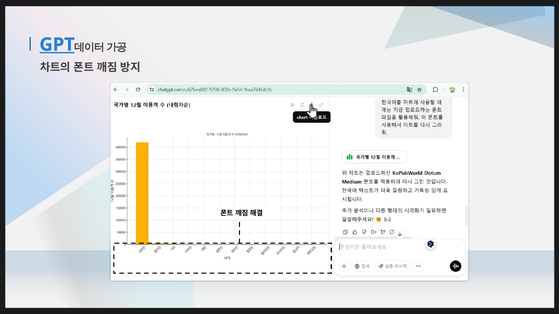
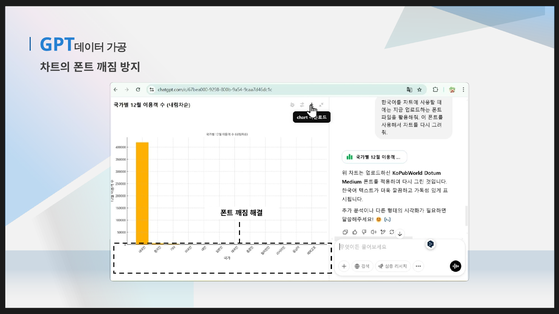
GPT underline: present -> none (57, 45)
